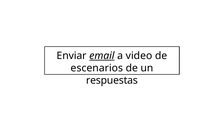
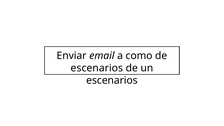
email underline: present -> none (102, 56)
video: video -> como (139, 56)
respuestas: respuestas -> escenarios (112, 80)
